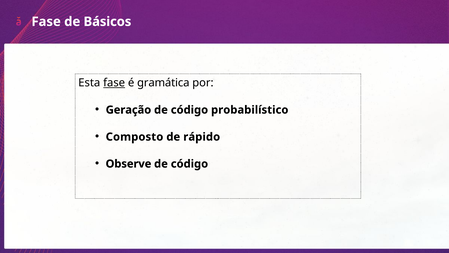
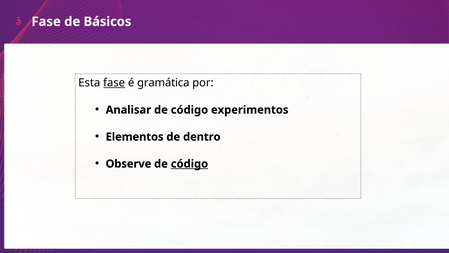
Geração: Geração -> Analisar (128, 110)
probabilístico: probabilístico -> experimentos (250, 110)
Composto: Composto -> Elementos (135, 137)
rápido: rápido -> dentro (202, 137)
código underline: none -> present (189, 164)
